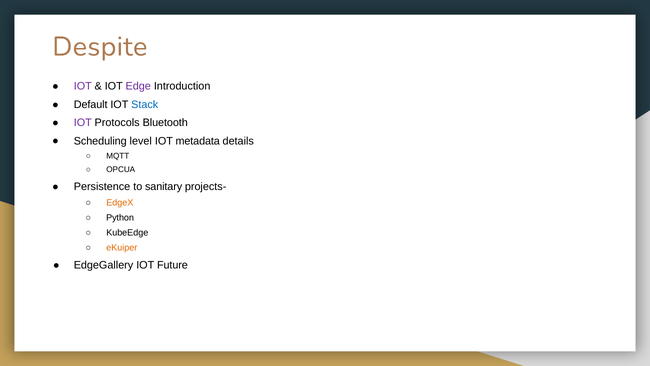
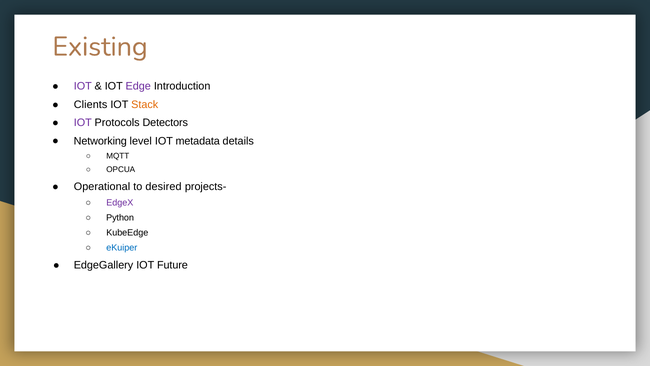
Despite: Despite -> Existing (100, 47)
Default: Default -> Clients (91, 104)
Stack colour: blue -> orange (145, 104)
Bluetooth: Bluetooth -> Detectors (165, 123)
Scheduling: Scheduling -> Networking (100, 141)
Persistence: Persistence -> Operational (102, 186)
sanitary: sanitary -> desired (164, 186)
EdgeX colour: orange -> purple (120, 202)
eKuiper colour: orange -> blue (122, 248)
